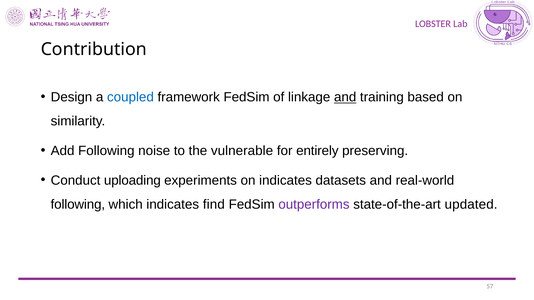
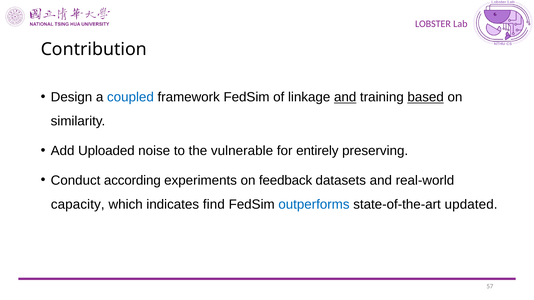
based underline: none -> present (426, 97)
Add Following: Following -> Uploaded (106, 151)
uploading: uploading -> according (132, 181)
on indicates: indicates -> feedback (286, 181)
following: following -> capacity (78, 205)
outperforms colour: purple -> blue (314, 205)
